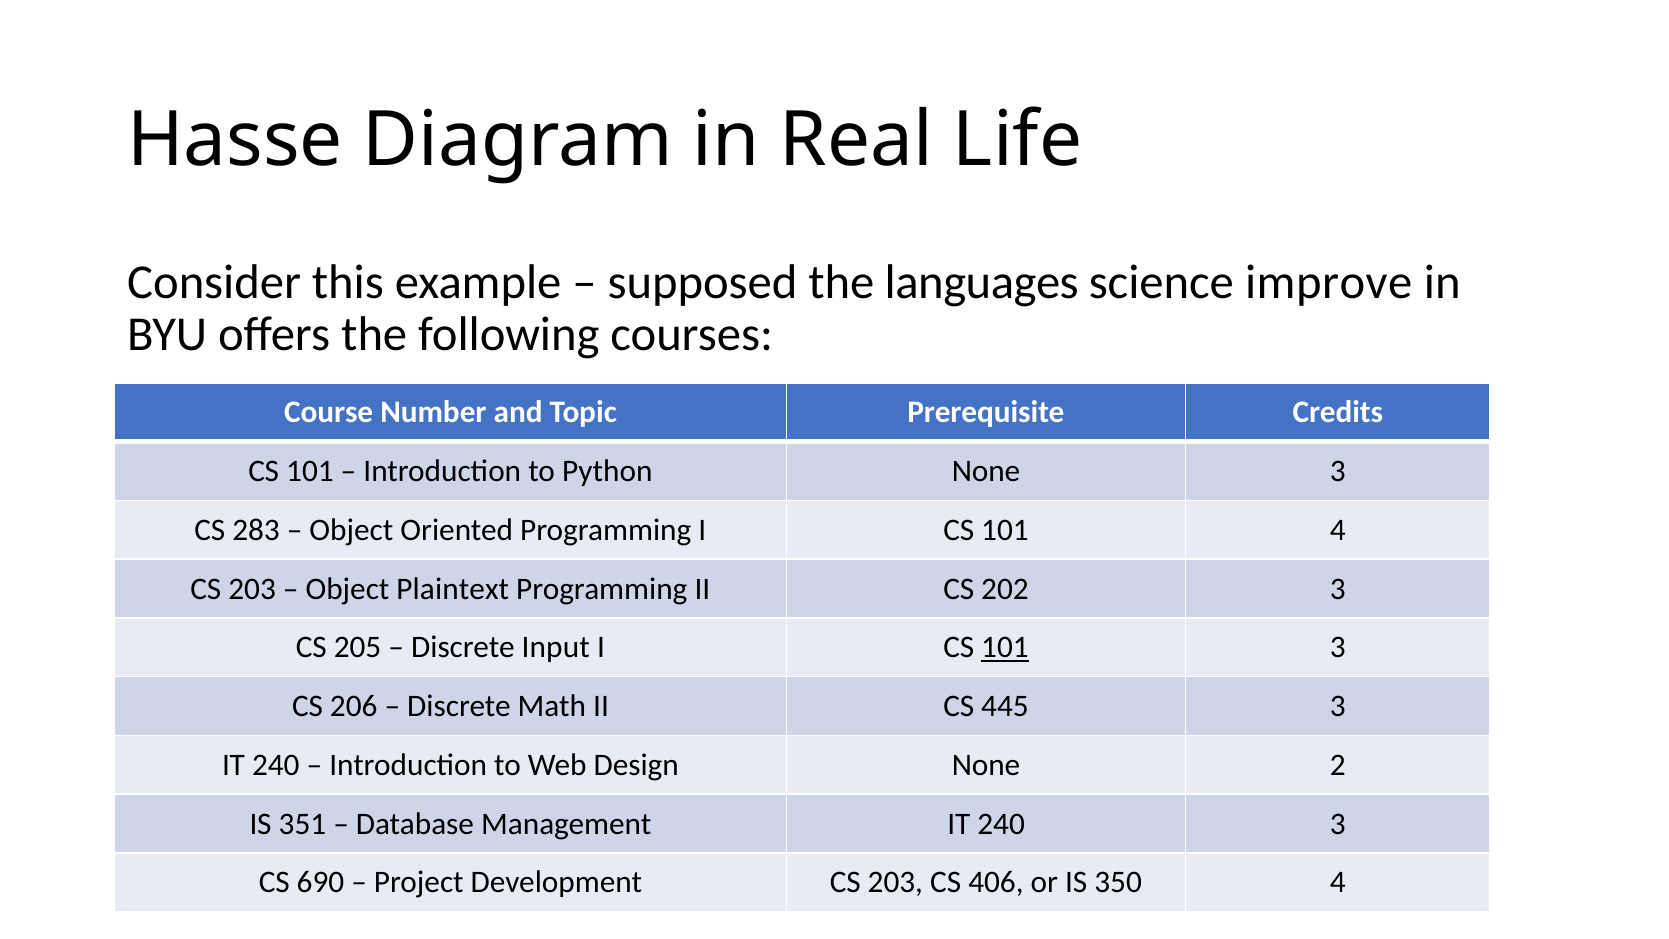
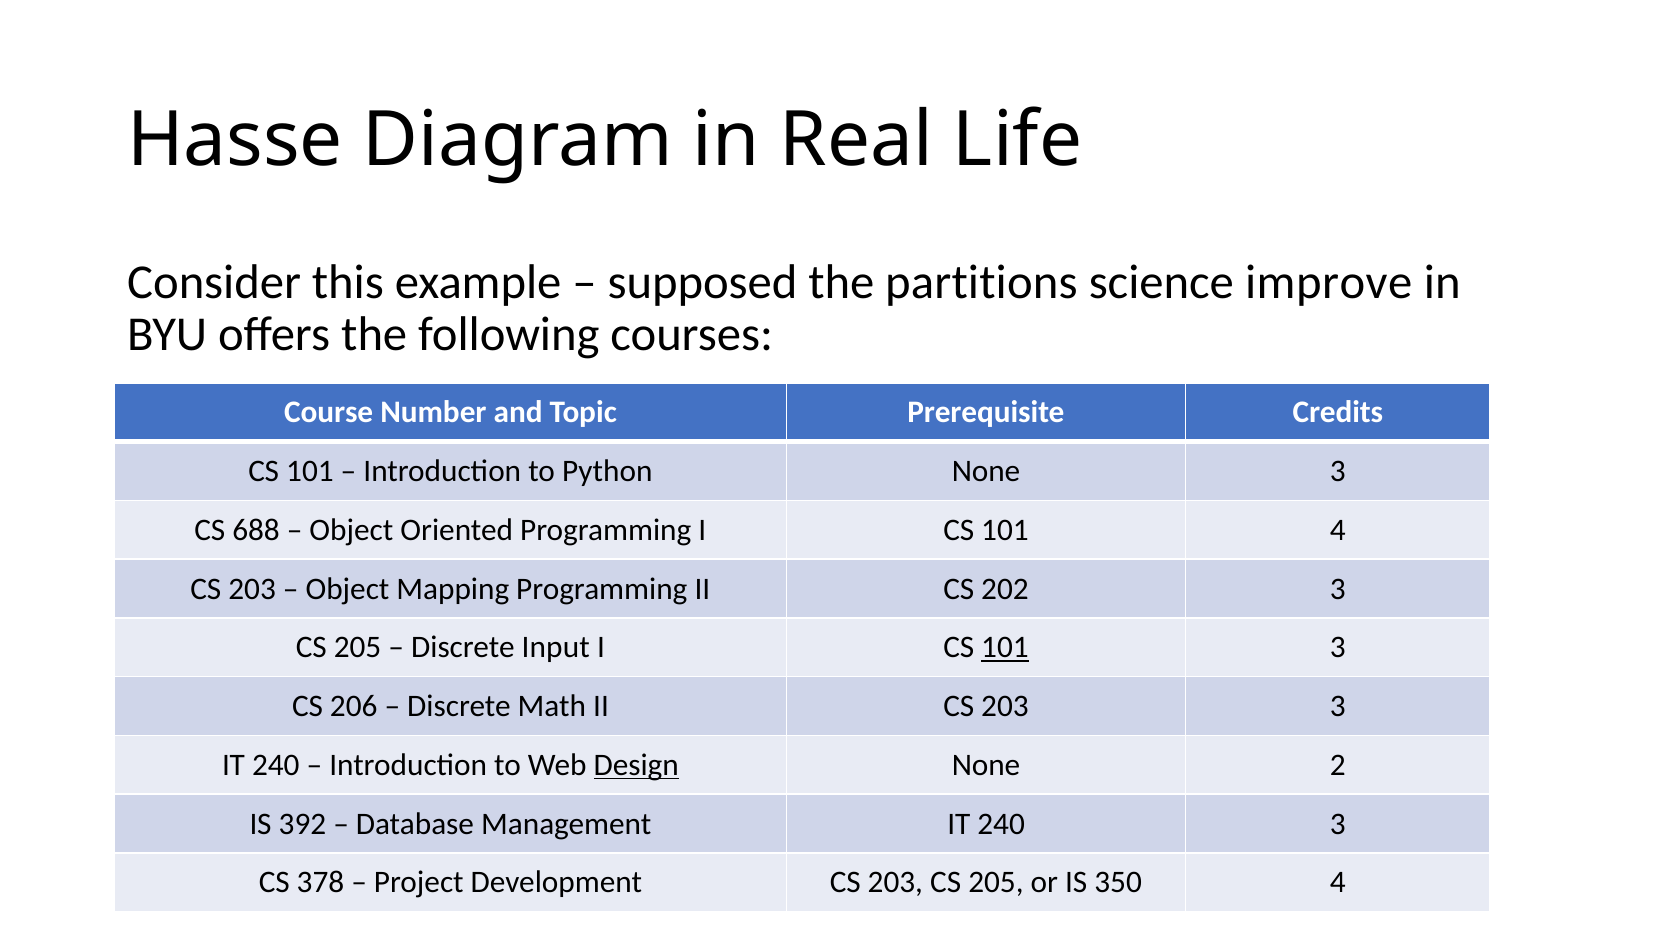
languages: languages -> partitions (981, 282)
283: 283 -> 688 (256, 530)
Plaintext: Plaintext -> Mapping (453, 589)
II CS 445: 445 -> 203 (1005, 706)
Design underline: none -> present (636, 765)
351: 351 -> 392 (302, 824)
690: 690 -> 378 (320, 882)
203 CS 406: 406 -> 205 (996, 882)
